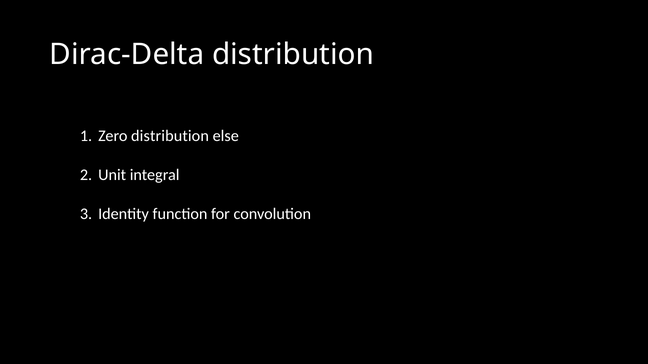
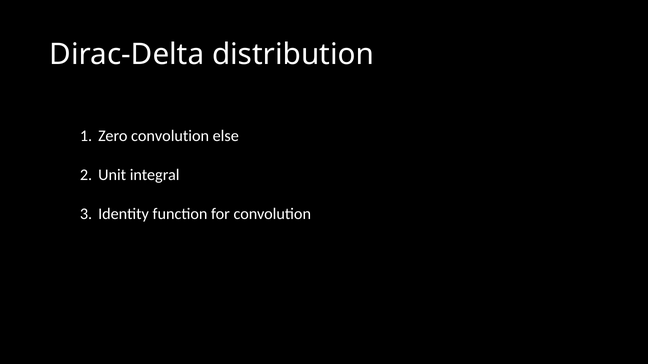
Zero distribution: distribution -> convolution (170, 136)
